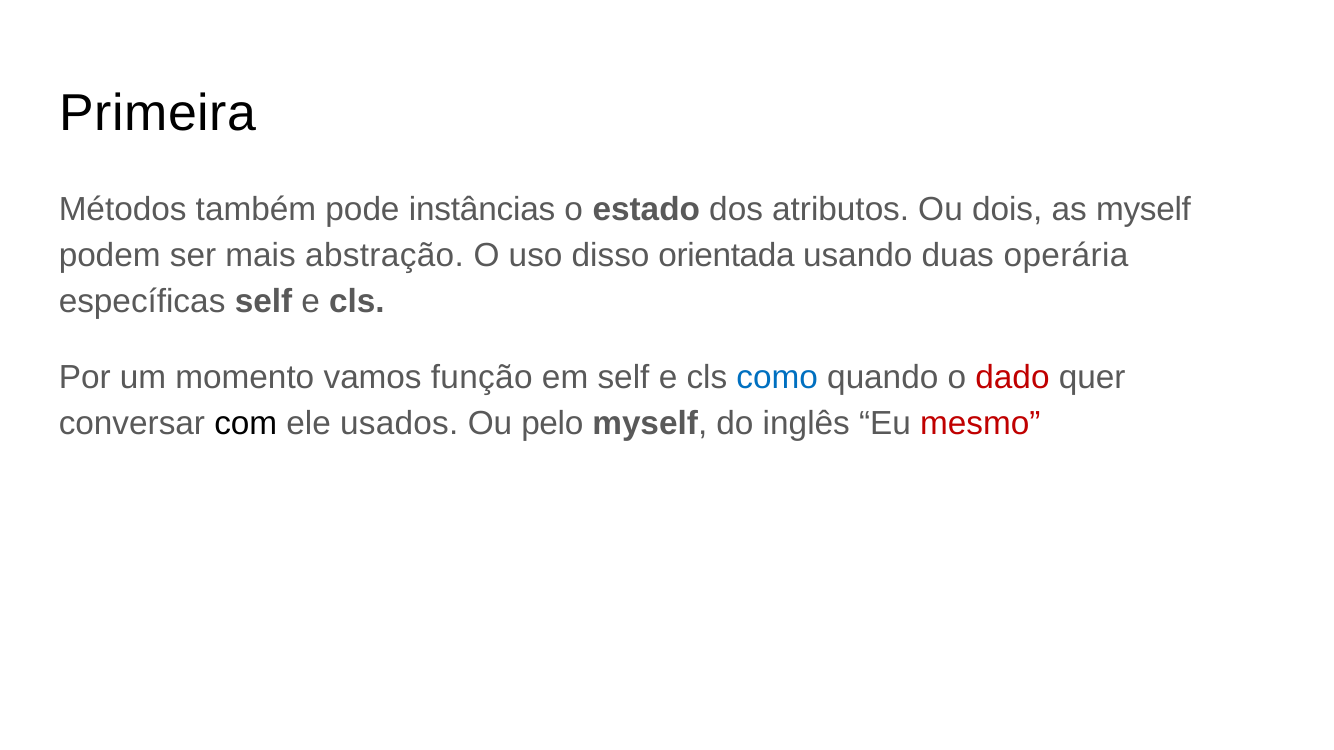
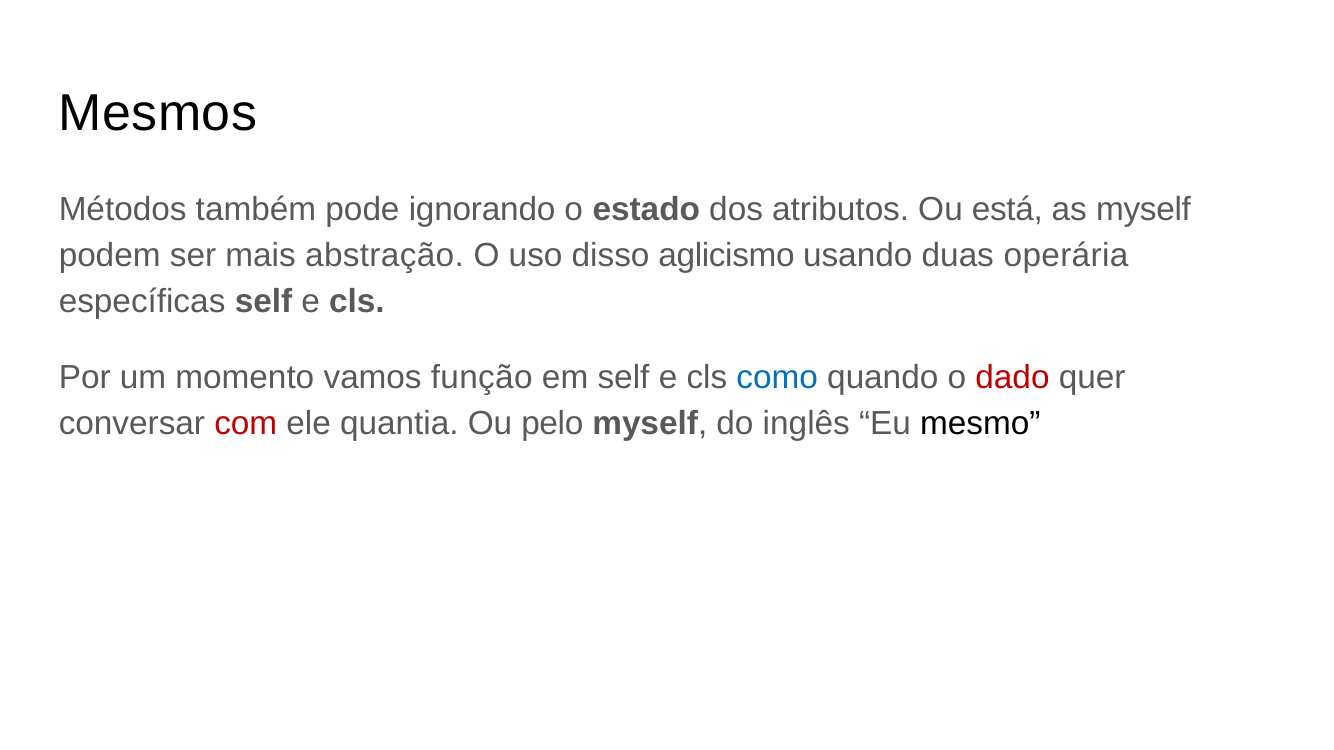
Primeira: Primeira -> Mesmos (158, 113)
instâncias: instâncias -> ignorando (482, 210)
dois: dois -> está (1007, 210)
orientada: orientada -> aglicismo (726, 256)
com colour: black -> red (246, 423)
usados: usados -> quantia (399, 423)
mesmo colour: red -> black (980, 423)
